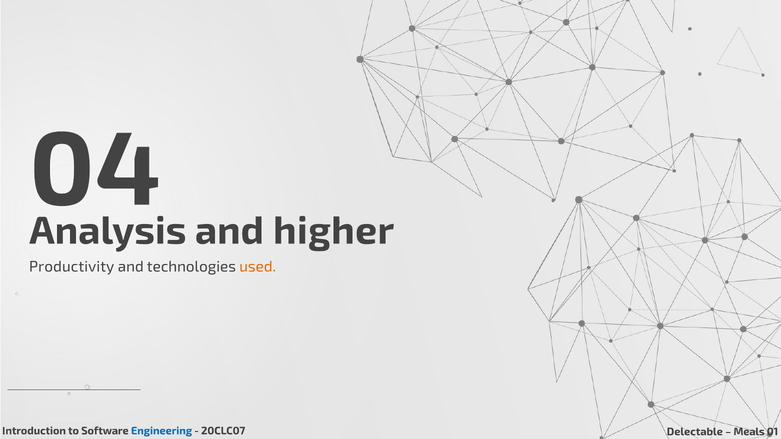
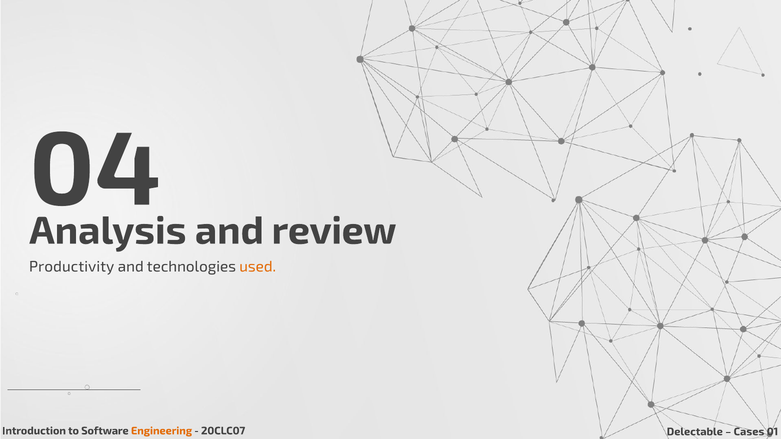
higher: higher -> review (334, 231)
Engineering colour: blue -> orange (162, 431)
Meals: Meals -> Cases (749, 432)
